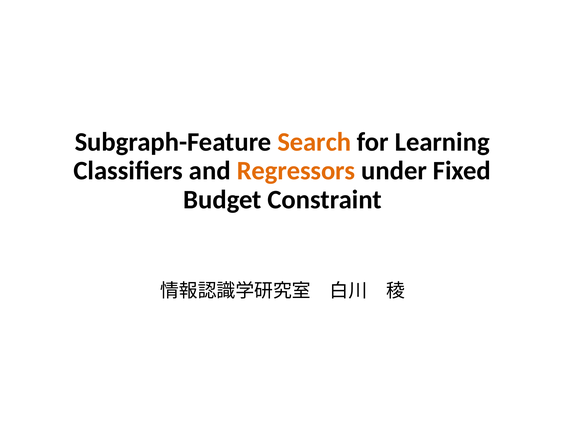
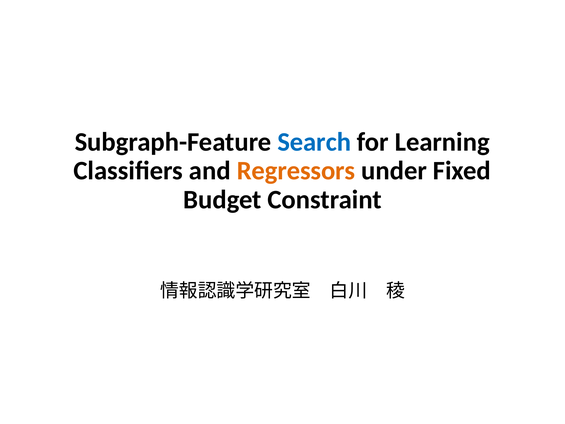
Search colour: orange -> blue (314, 142)
